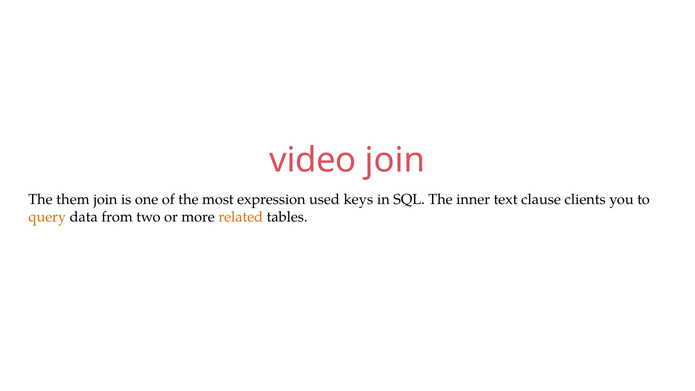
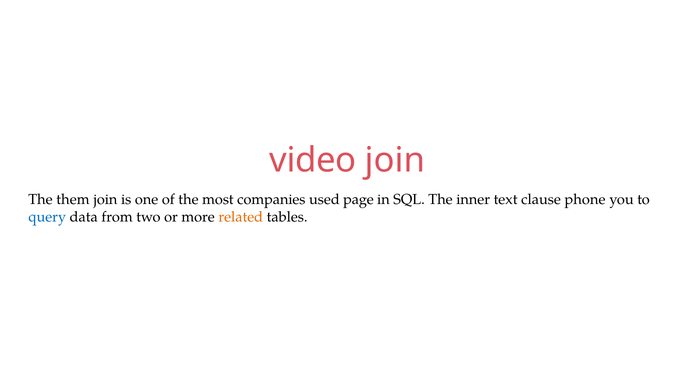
expression: expression -> companies (271, 199)
keys: keys -> page (358, 199)
clients: clients -> phone (585, 199)
query colour: orange -> blue (47, 217)
